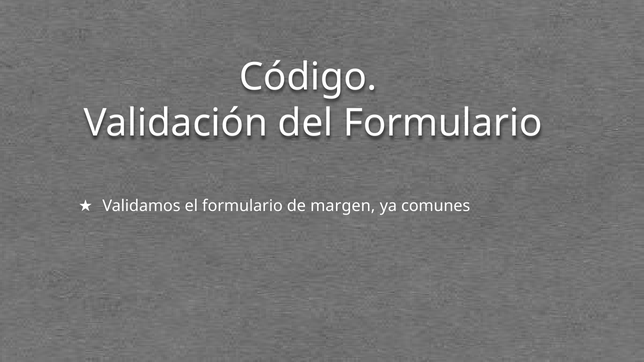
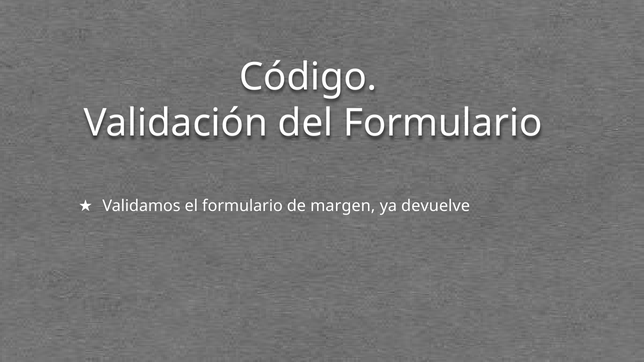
comunes: comunes -> devuelve (436, 206)
